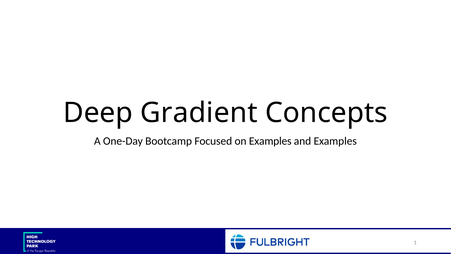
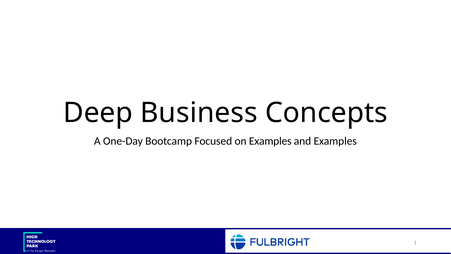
Gradient: Gradient -> Business (199, 113)
